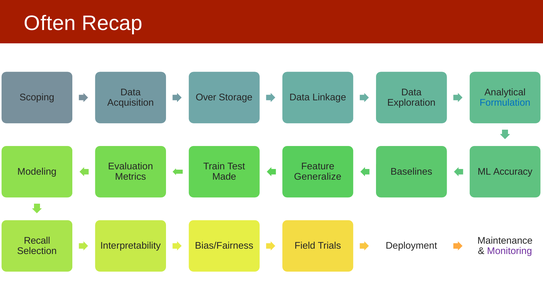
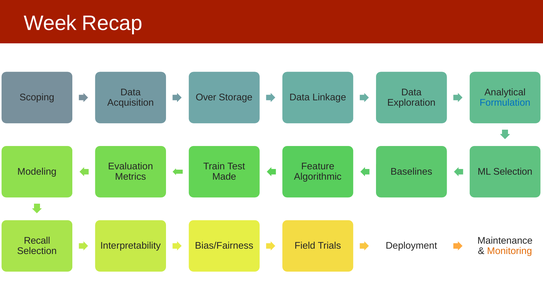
Often: Often -> Week (50, 23)
ML Accuracy: Accuracy -> Selection (513, 172)
Generalize: Generalize -> Algorithmic (318, 177)
Monitoring colour: purple -> orange (510, 251)
